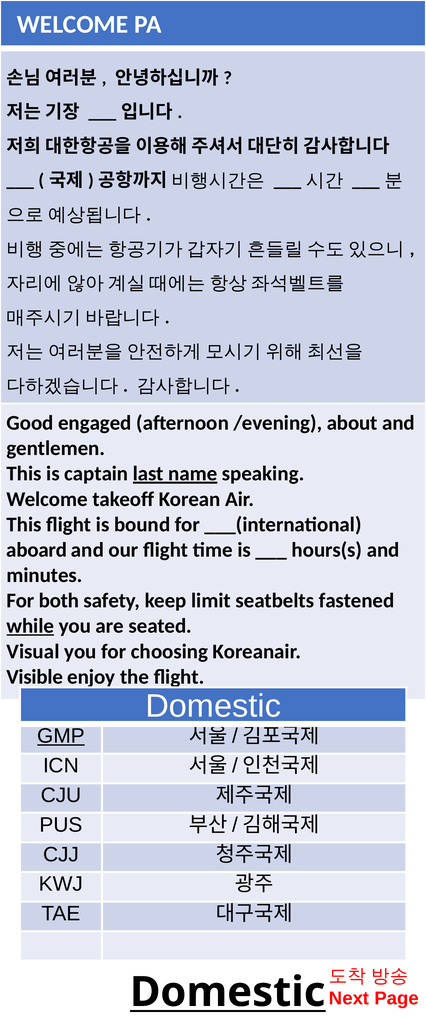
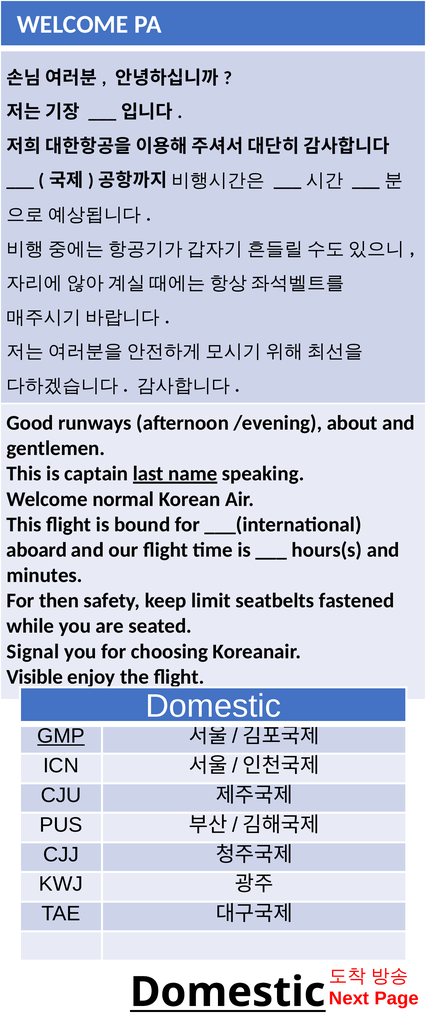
engaged: engaged -> runways (95, 424)
takeoff: takeoff -> normal (123, 500)
both: both -> then (59, 601)
while underline: present -> none (30, 627)
Visual: Visual -> Signal (33, 652)
